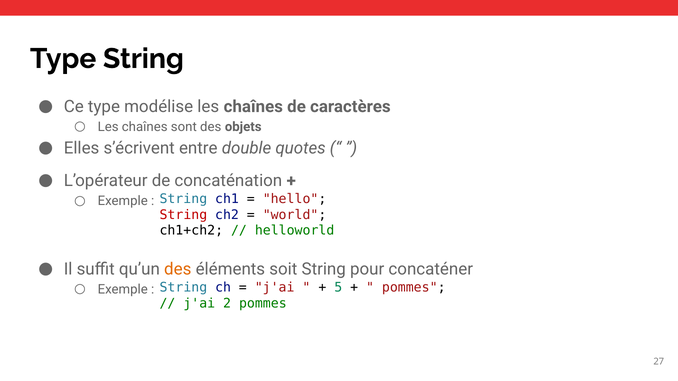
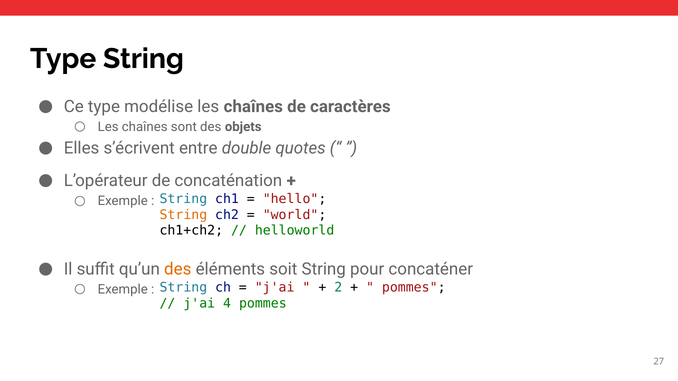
String colour: red -> orange (183, 215)
5: 5 -> 2 (338, 288)
2: 2 -> 4 (227, 304)
